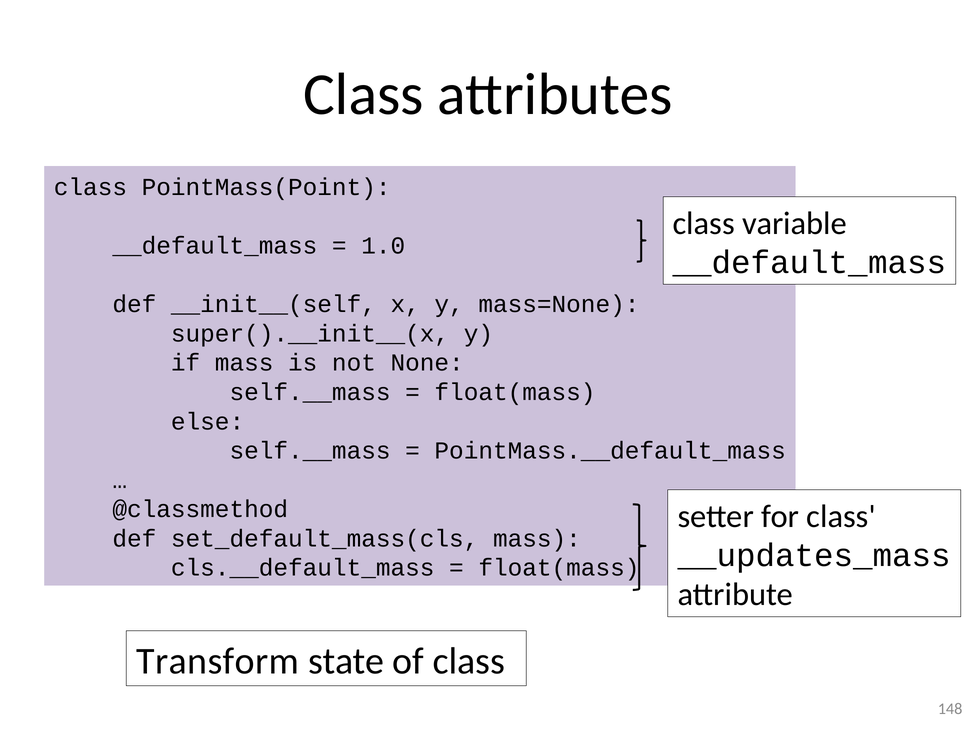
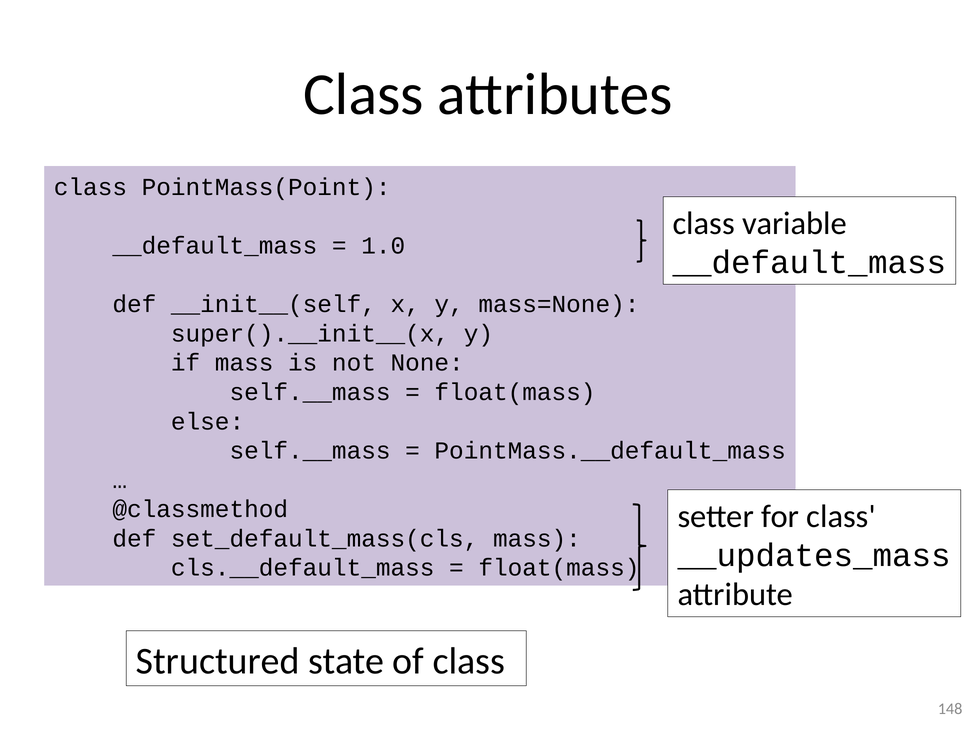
Transform: Transform -> Structured (218, 661)
